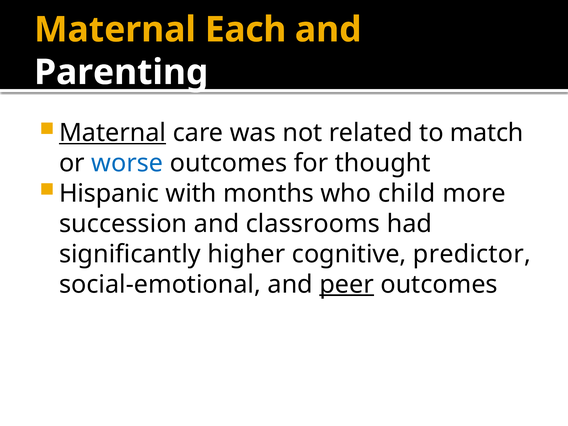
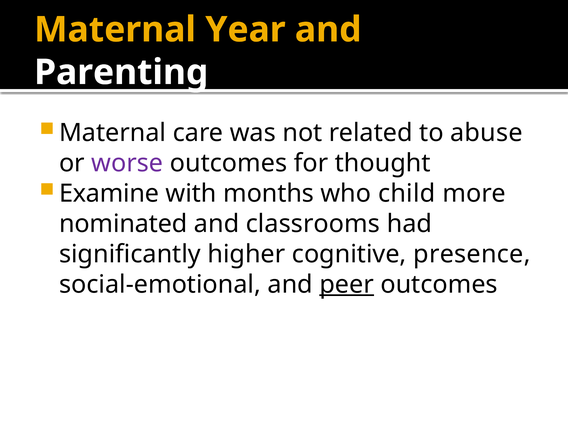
Each: Each -> Year (245, 30)
Maternal underline: present -> none (113, 133)
match: match -> abuse (486, 133)
worse colour: blue -> purple (127, 163)
Hispanic: Hispanic -> Examine (109, 193)
succession: succession -> nominated (123, 224)
predictor: predictor -> presence (472, 254)
